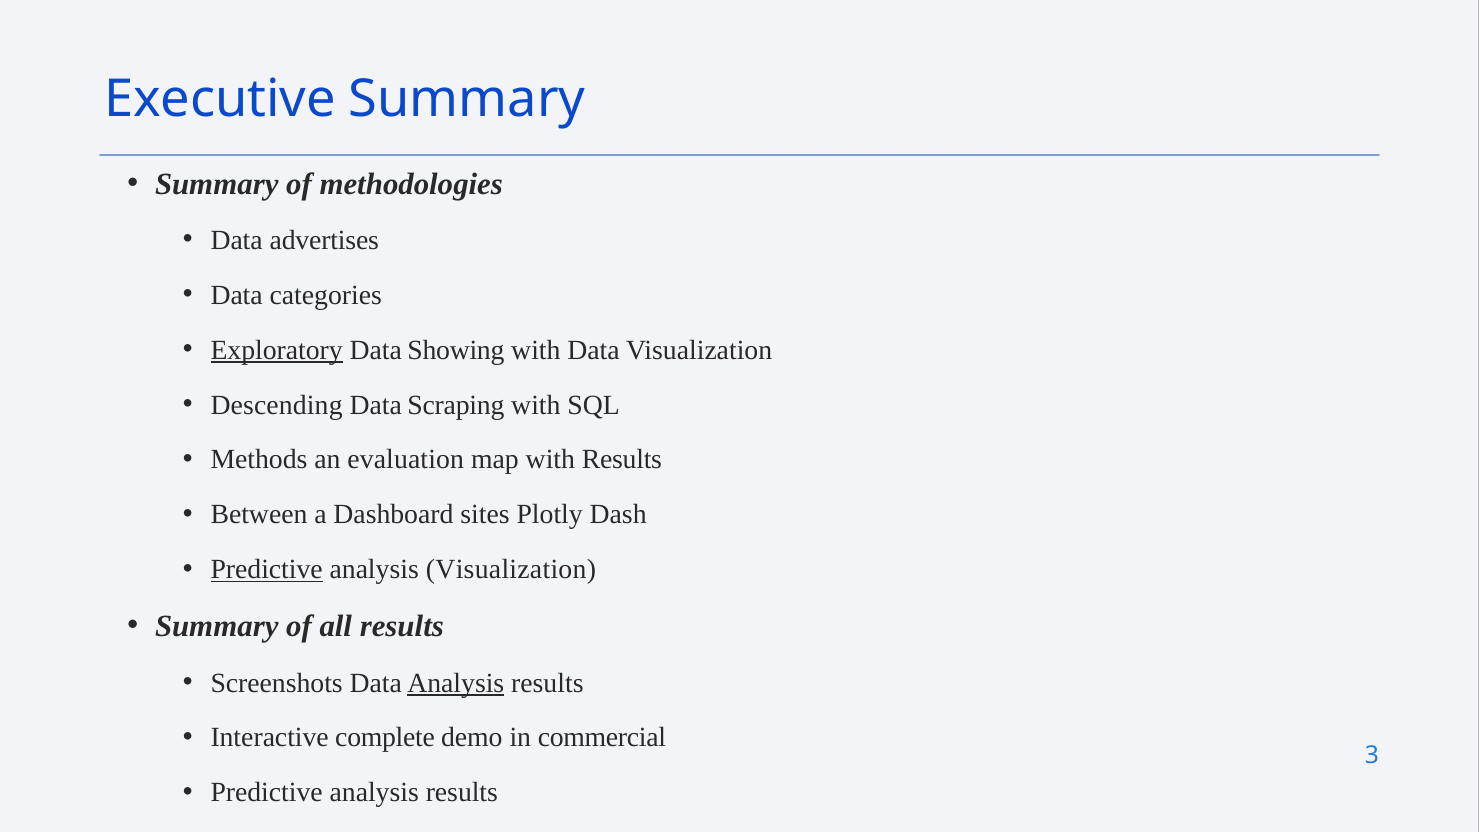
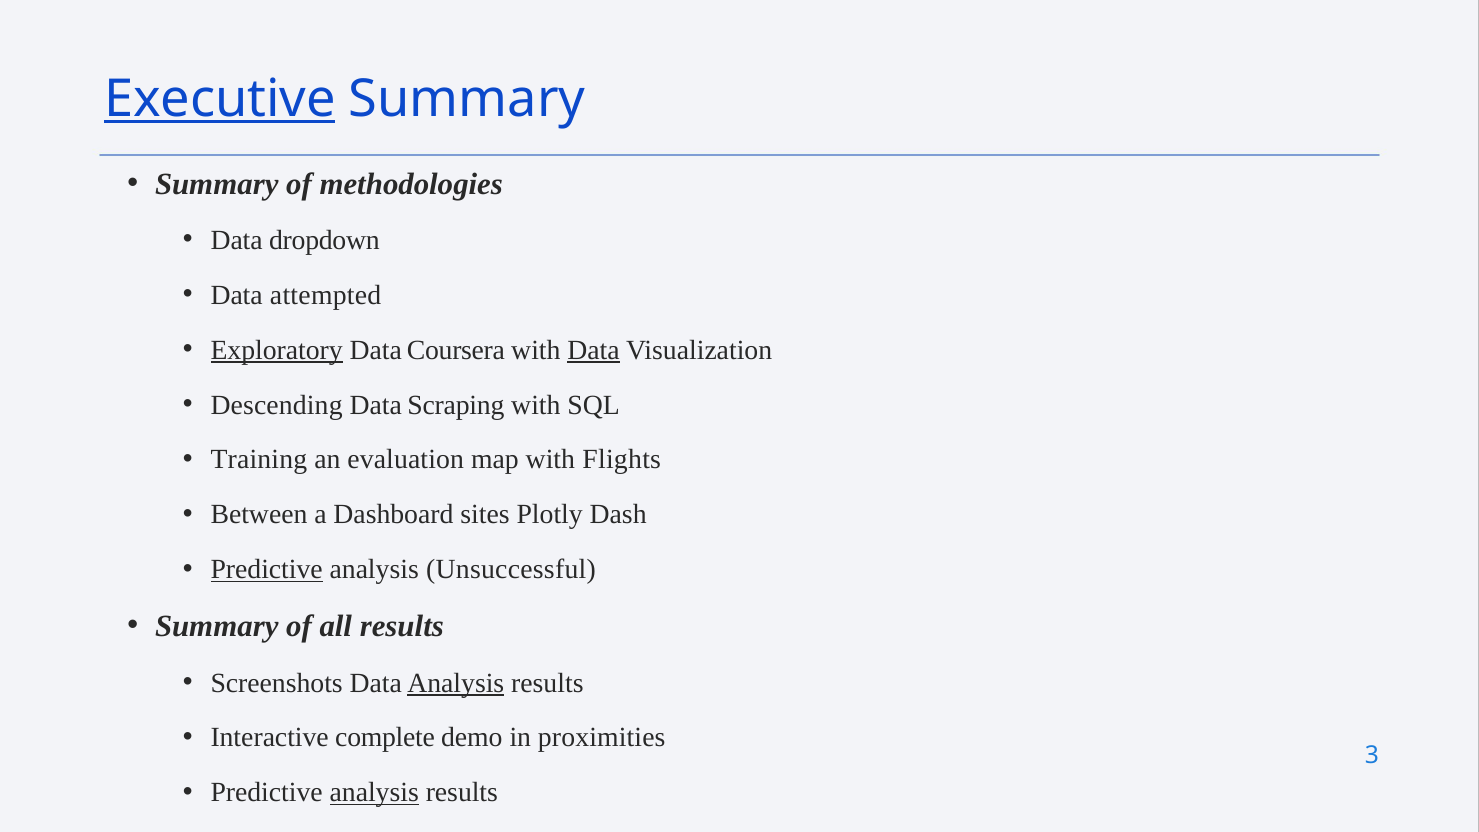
Executive underline: none -> present (220, 99)
advertises: advertises -> dropdown (324, 240)
categories: categories -> attempted (326, 295)
Showing: Showing -> Coursera (456, 350)
Data underline: none -> present (594, 350)
Methods: Methods -> Training (259, 460)
with Results: Results -> Flights (622, 460)
analysis Visualization: Visualization -> Unsuccessful (511, 569)
commercial: commercial -> proximities (602, 738)
analysis underline: none -> present (374, 793)
